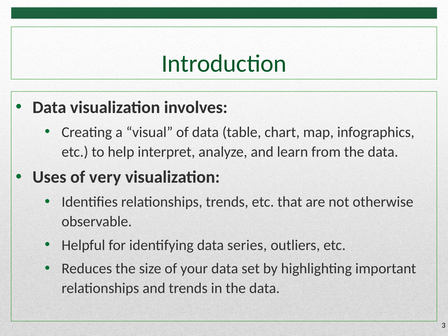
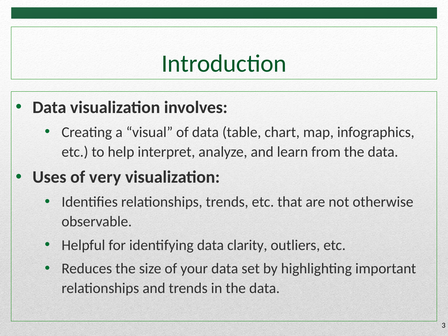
series: series -> clarity (247, 245)
